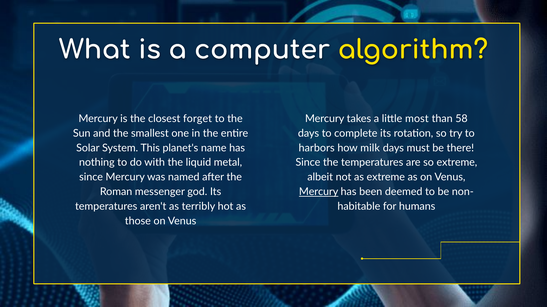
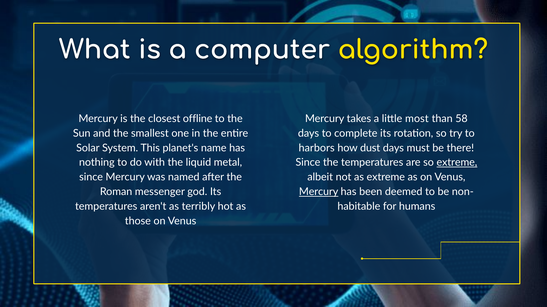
forget: forget -> offline (198, 119)
milk: milk -> dust (370, 148)
extreme underline: none -> present (457, 163)
